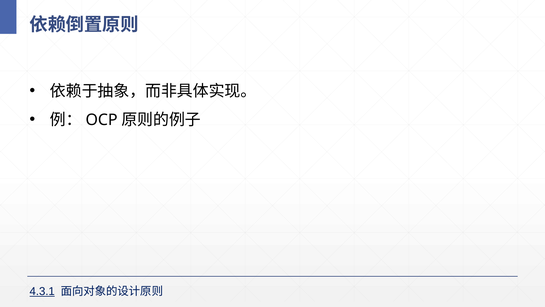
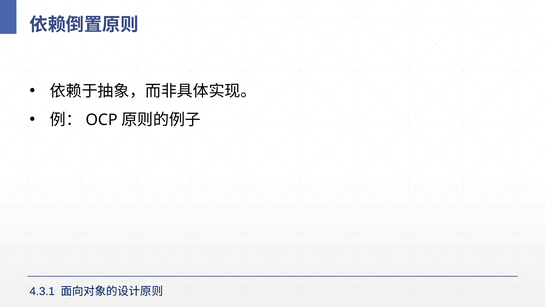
4.3.1 underline: present -> none (42, 291)
